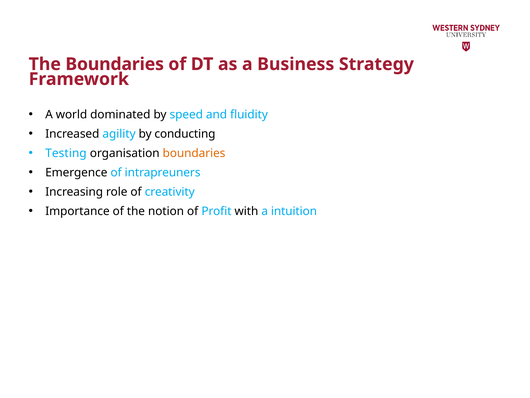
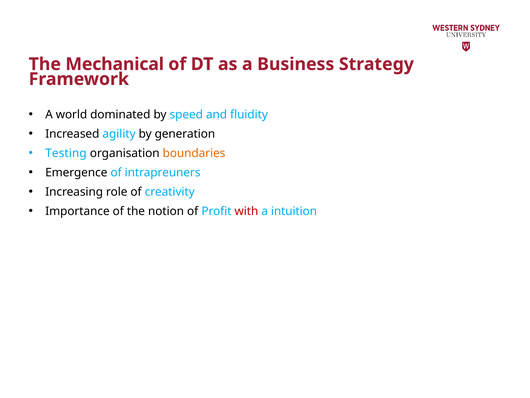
The Boundaries: Boundaries -> Mechanical (115, 64)
conducting: conducting -> generation (185, 134)
with colour: black -> red (246, 211)
